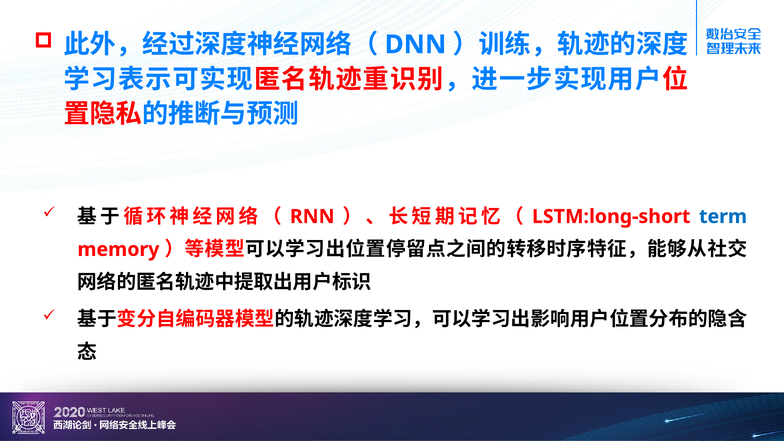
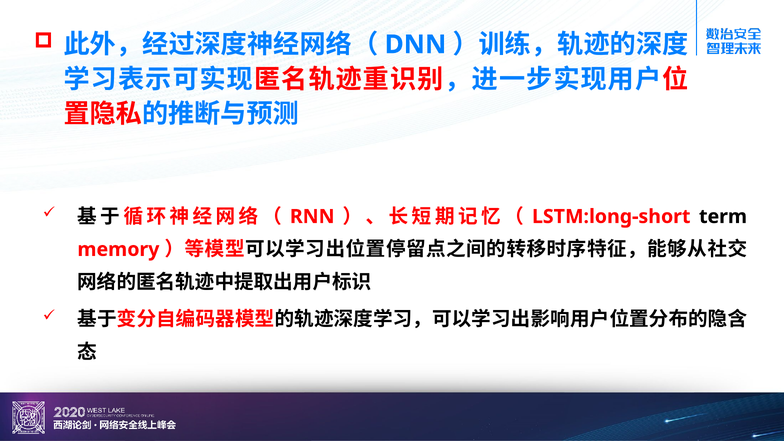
term colour: blue -> black (723, 217)
